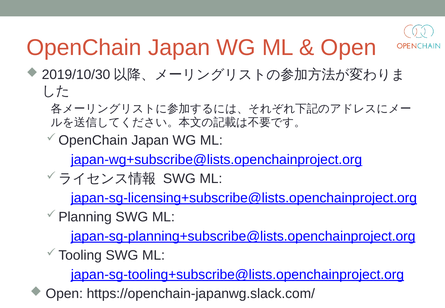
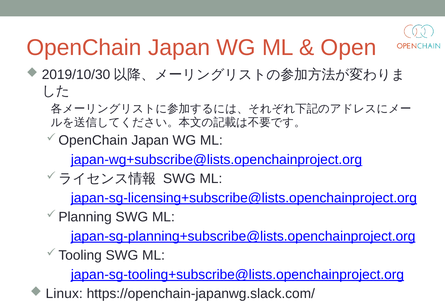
Open: Open -> Linux (64, 294)
